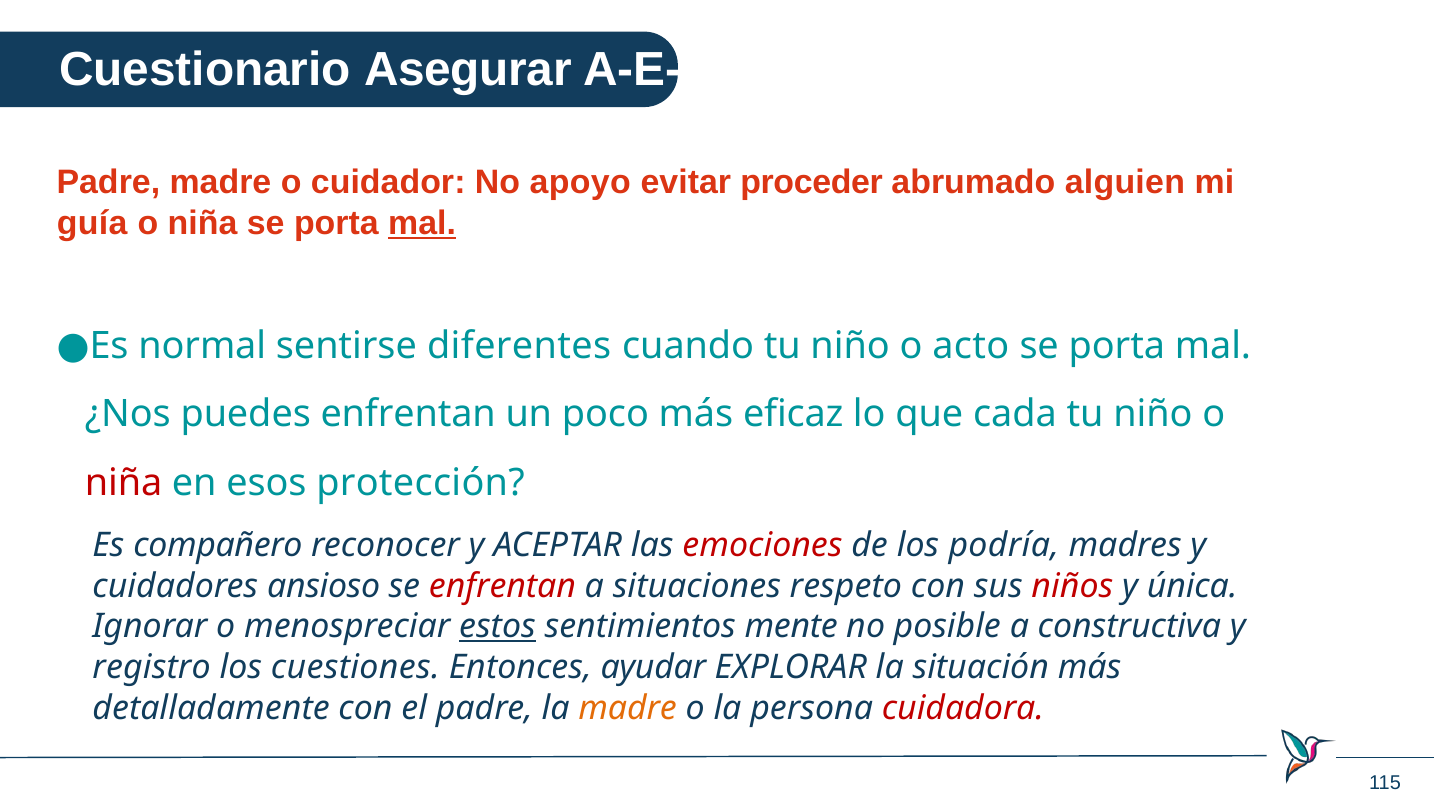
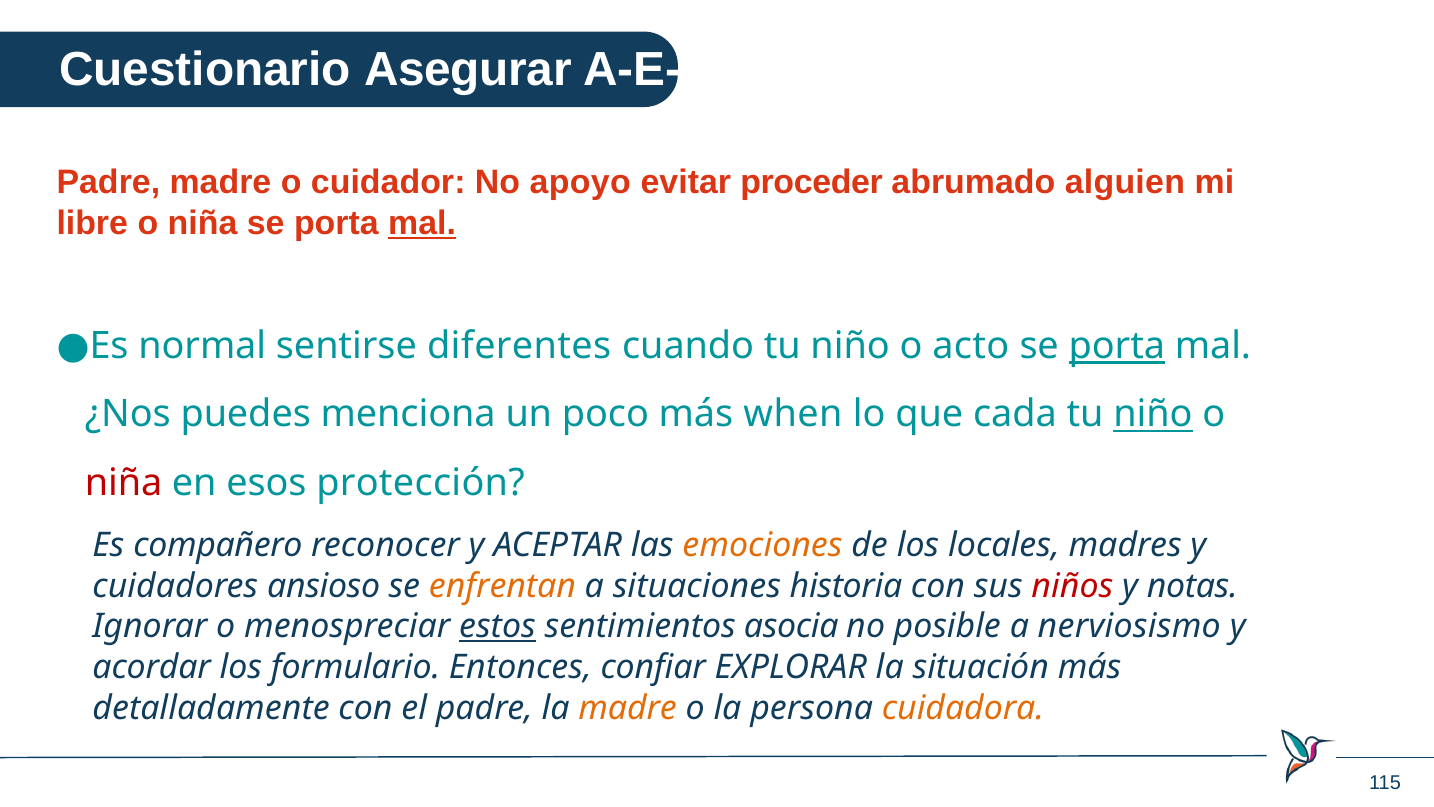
guía: guía -> libre (92, 223)
porta underline: none -> present (1117, 346)
puedes enfrentan: enfrentan -> menciona (408, 414)
eficaz: eficaz -> when (793, 414)
niño underline: none -> present (1153, 414)
emociones colour: red -> orange (763, 545)
podría: podría -> locales (1004, 545)
enfrentan colour: red -> orange (502, 586)
respeto: respeto -> historia (846, 586)
única: única -> notas (1192, 586)
mente: mente -> asocia (791, 626)
constructiva: constructiva -> nerviosismo (1129, 626)
registro: registro -> acordar (152, 667)
cuestiones: cuestiones -> formulario (356, 667)
ayudar: ayudar -> confiar (653, 667)
cuidadora colour: red -> orange (963, 708)
